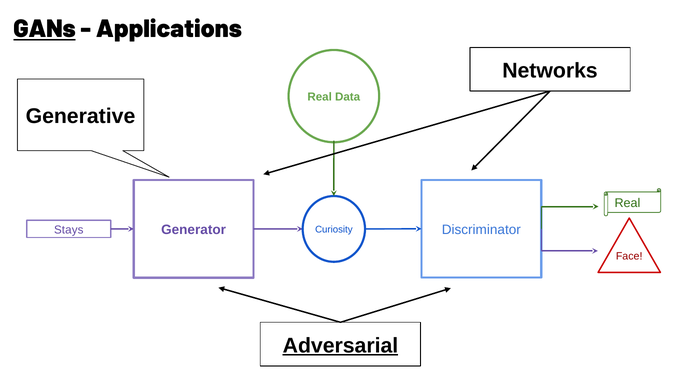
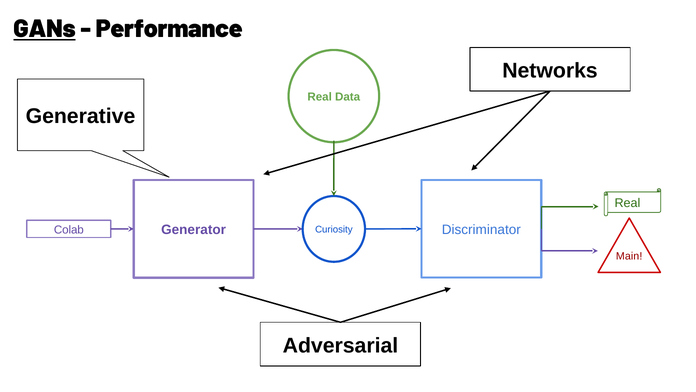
Applications: Applications -> Performance (169, 29)
Stays: Stays -> Colab (69, 229)
Face: Face -> Main (629, 256)
Adversarial underline: present -> none (340, 345)
